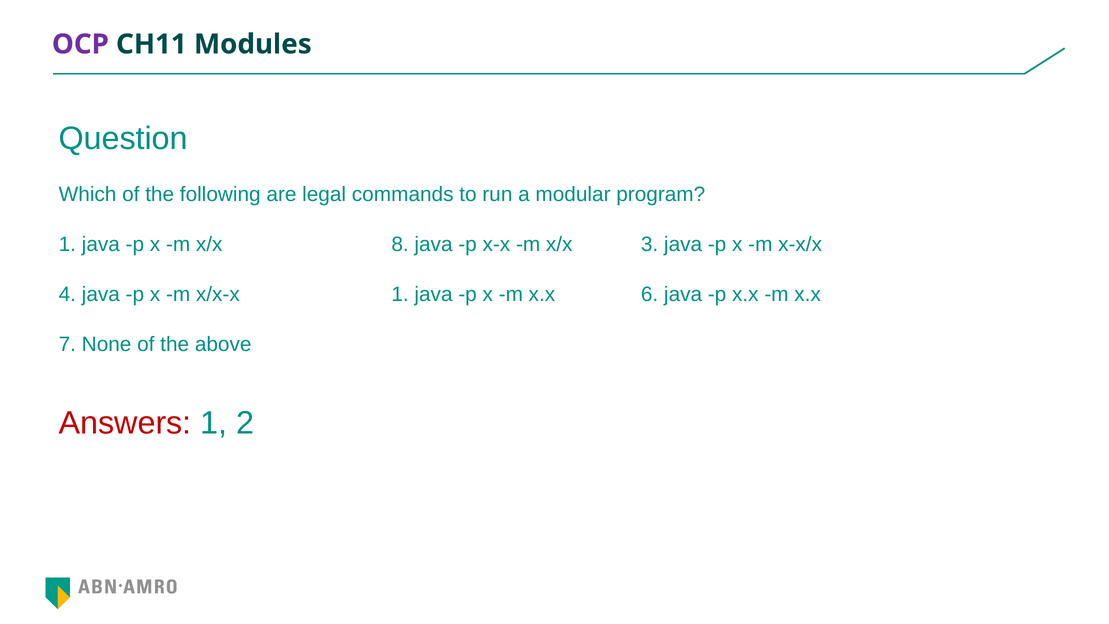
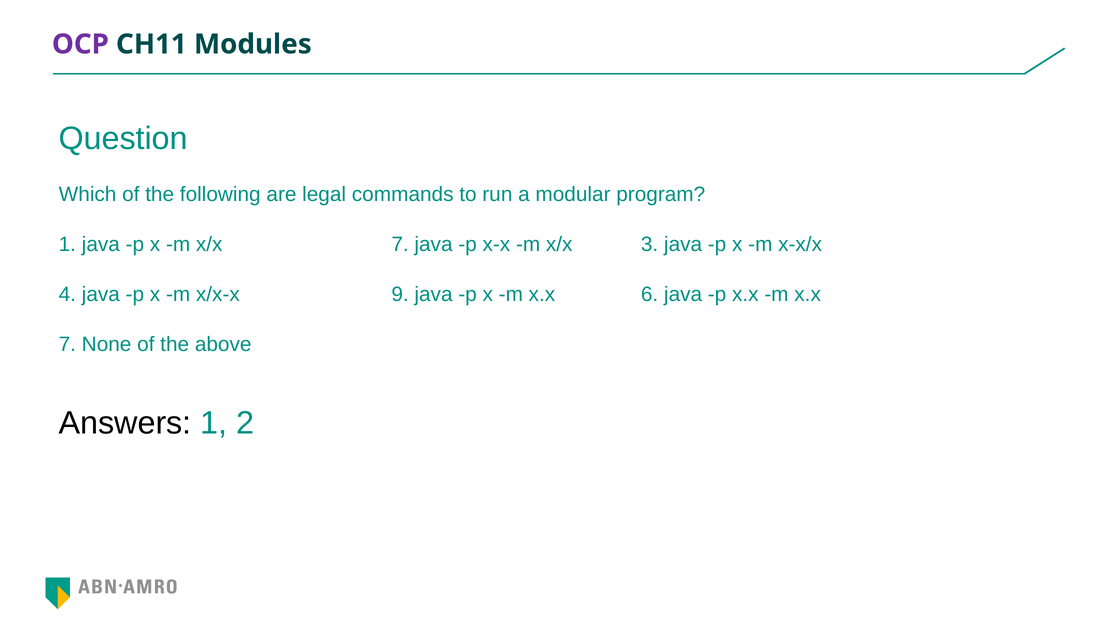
x/x 8: 8 -> 7 (400, 244)
x/x-x 1: 1 -> 9 (400, 294)
Answers colour: red -> black (125, 423)
